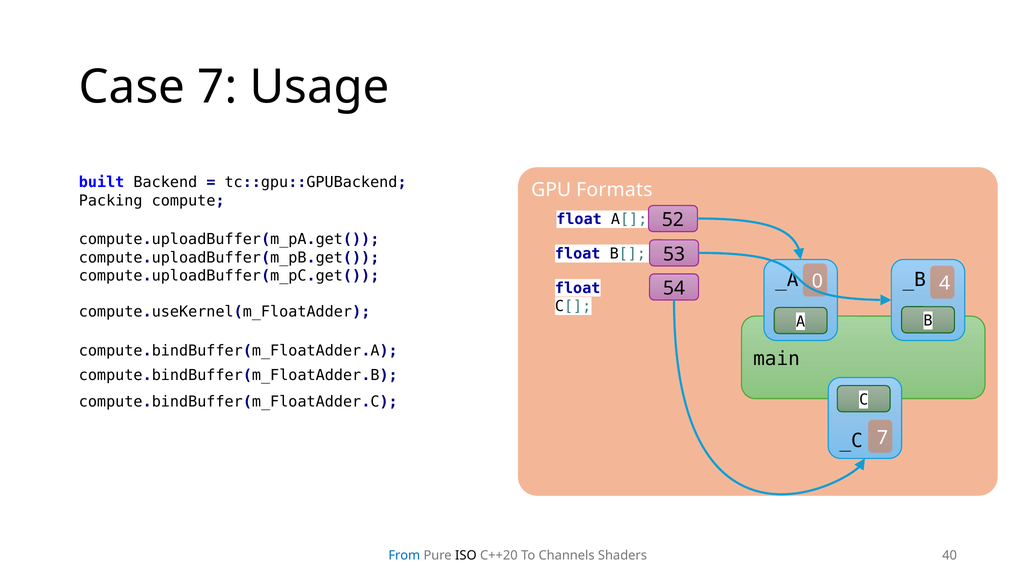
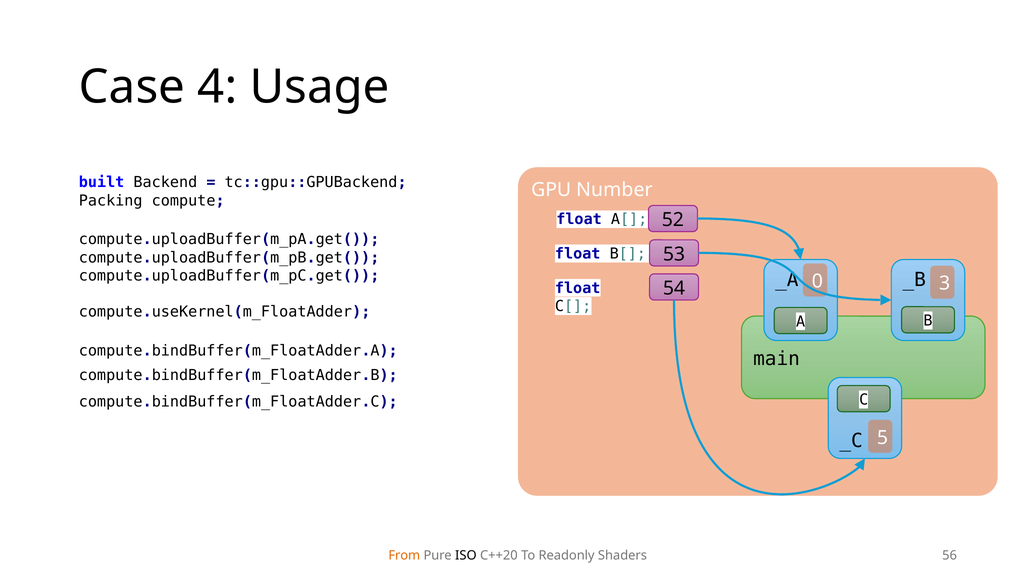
Case 7: 7 -> 4 (217, 87)
Formats: Formats -> Number (614, 190)
4: 4 -> 3 (945, 283)
_C 7: 7 -> 5 (882, 438)
From colour: blue -> orange (404, 555)
Channels: Channels -> Readonly (567, 555)
40: 40 -> 56 (950, 555)
